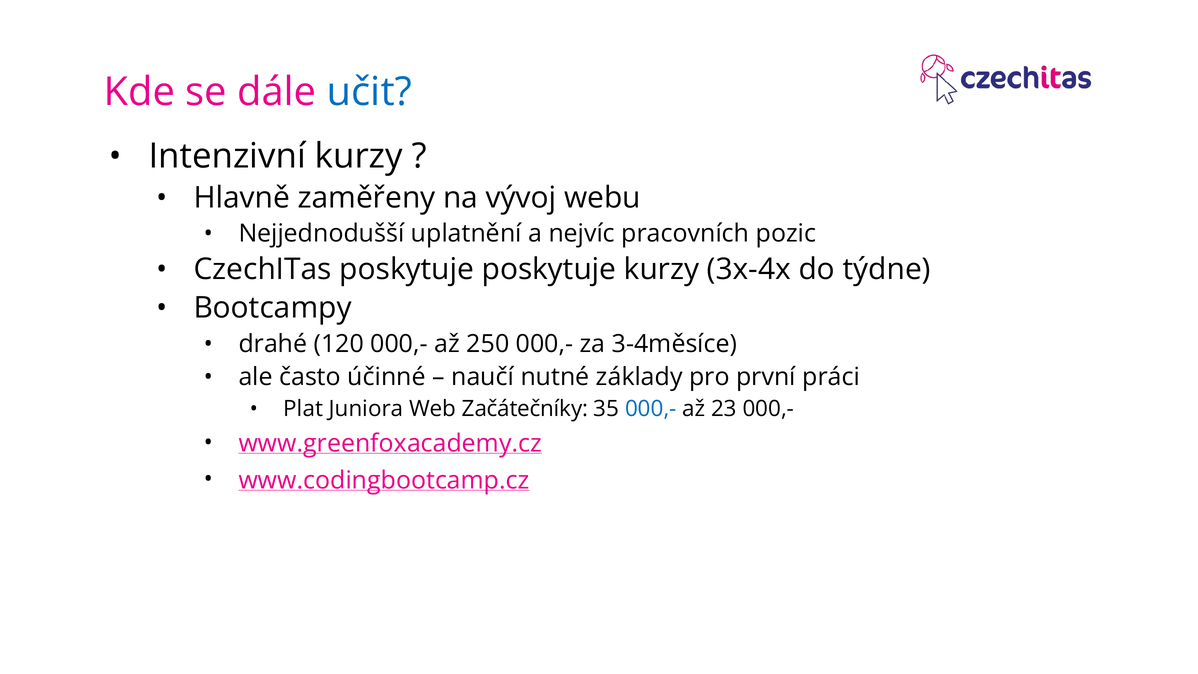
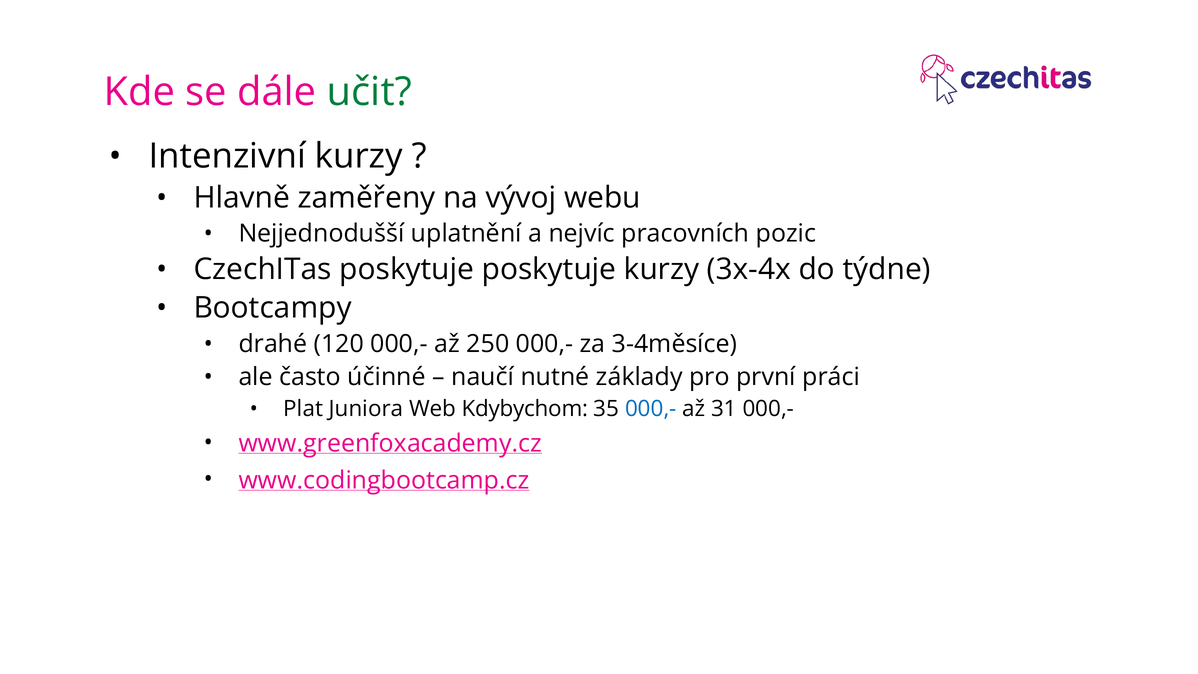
učit colour: blue -> green (369, 92)
Začátečníky: Začátečníky -> Kdybychom (525, 409)
23: 23 -> 31 (724, 409)
